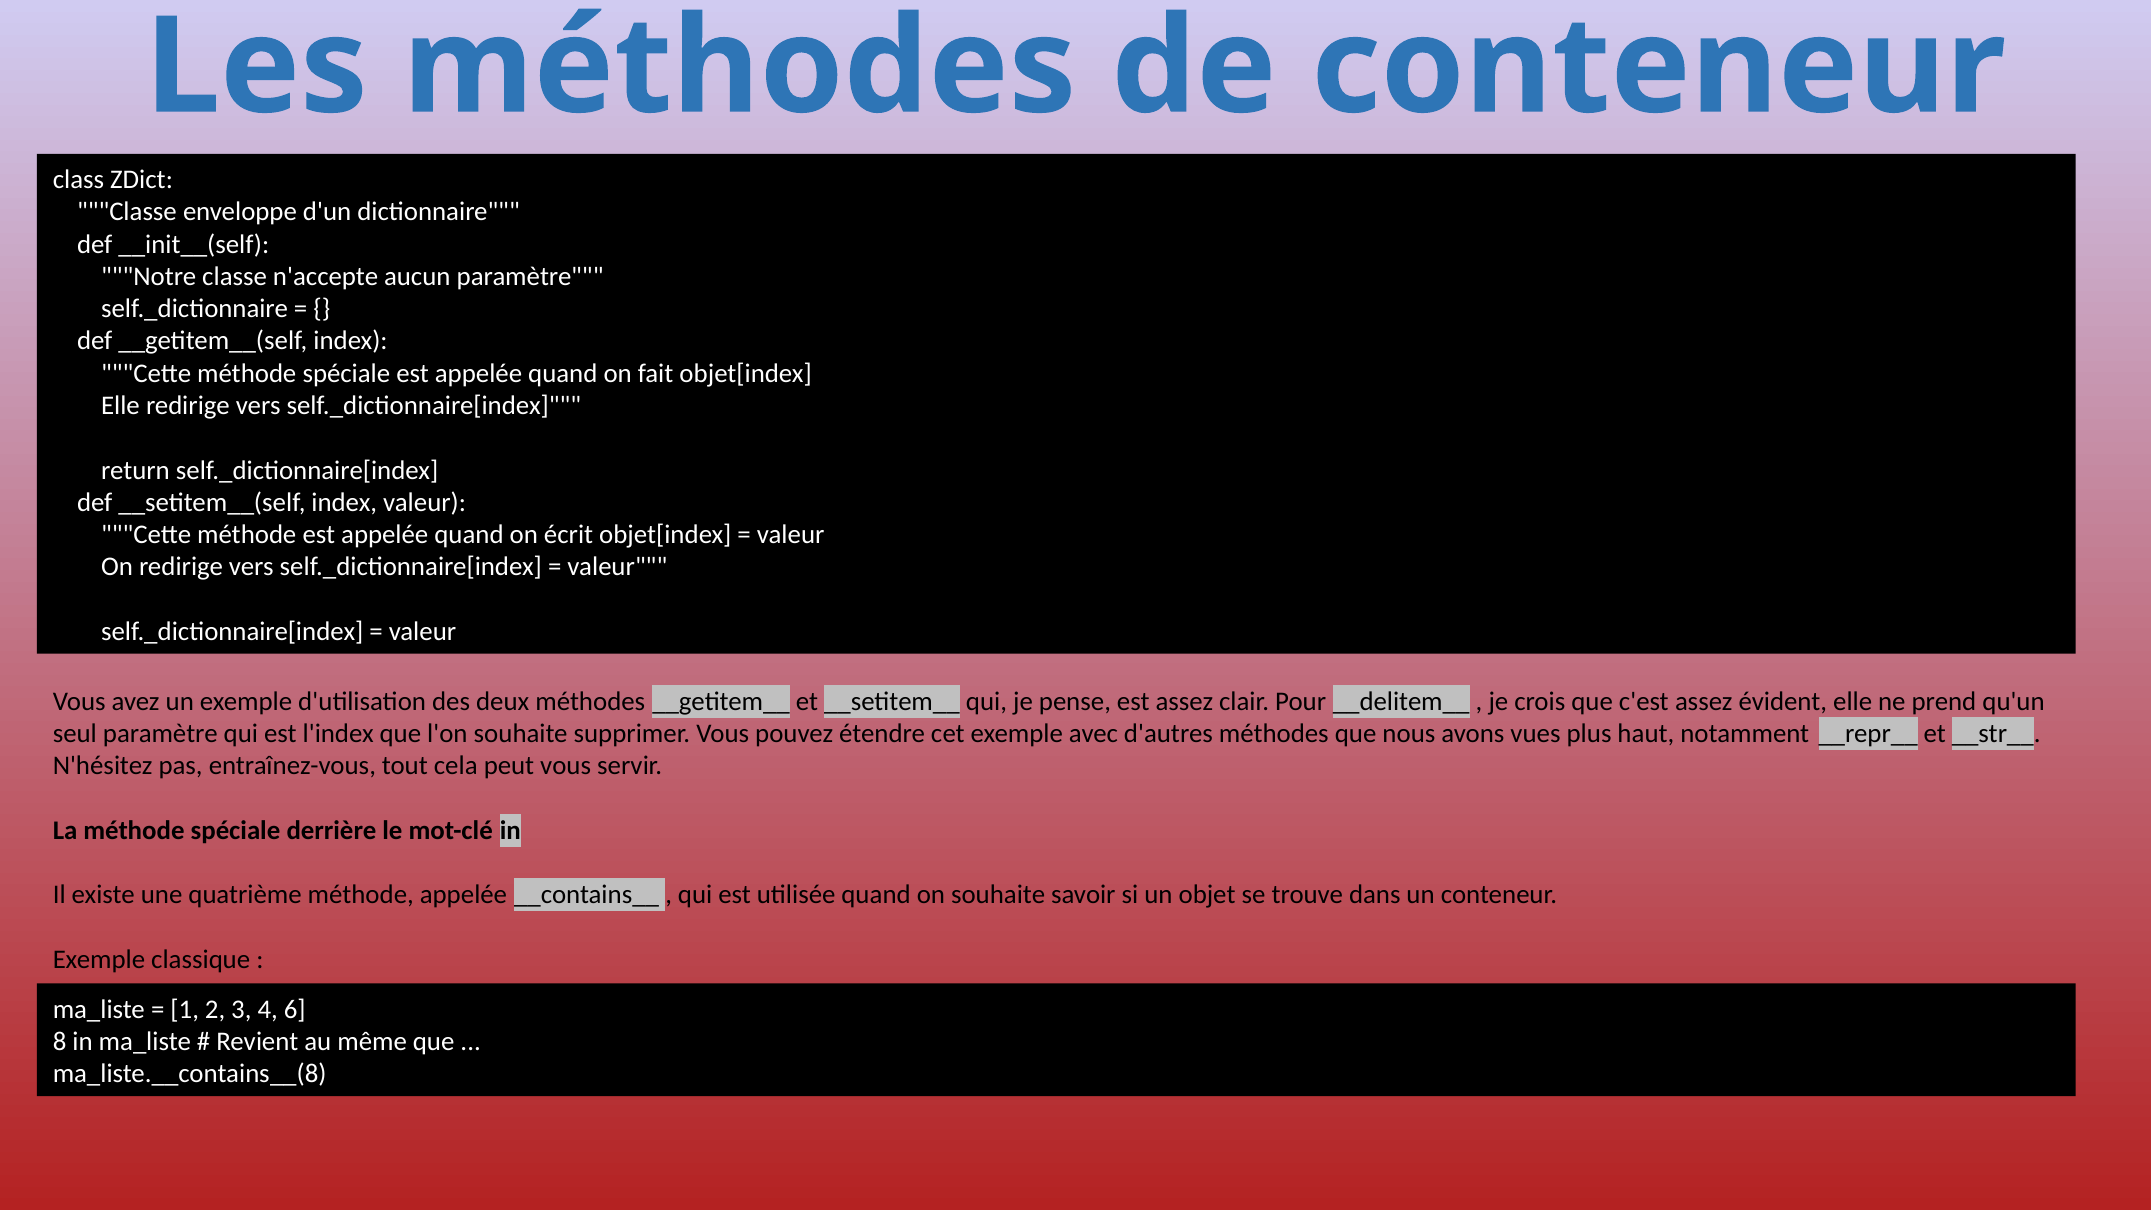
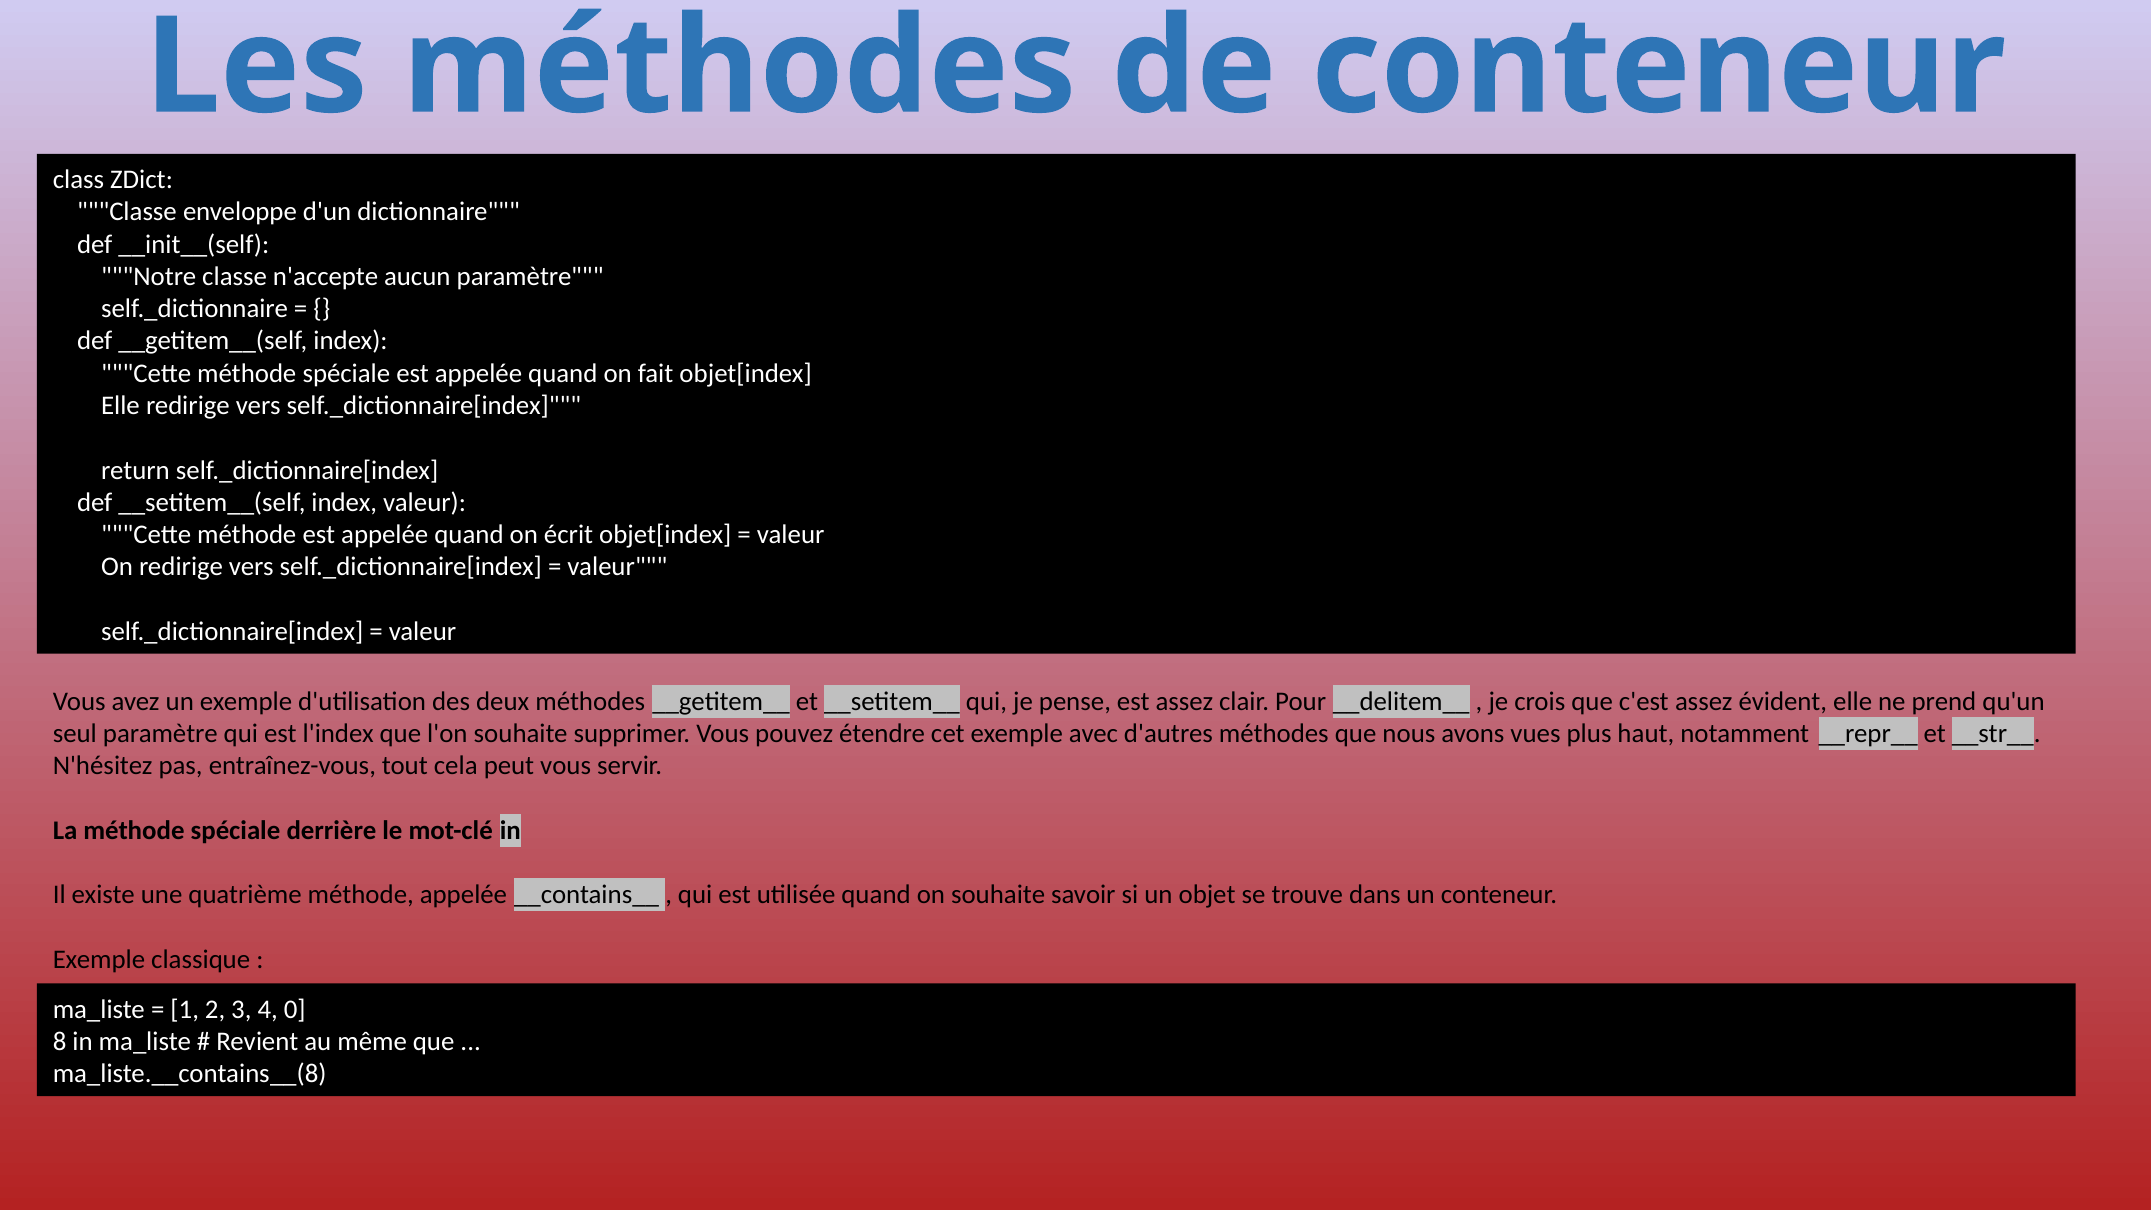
6: 6 -> 0 (295, 1009)
